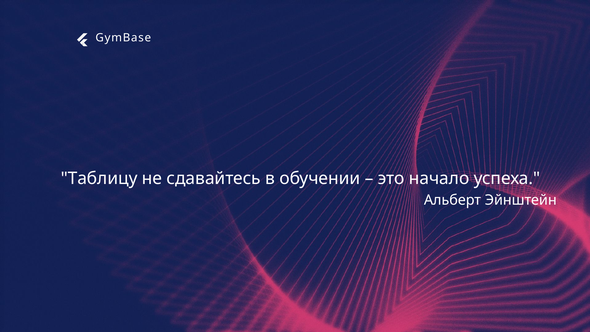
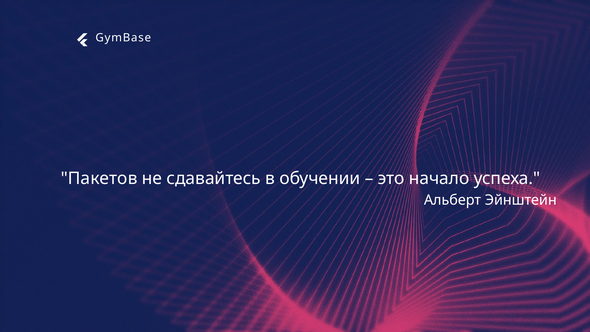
Таблицу: Таблицу -> Пакетов (99, 179)
